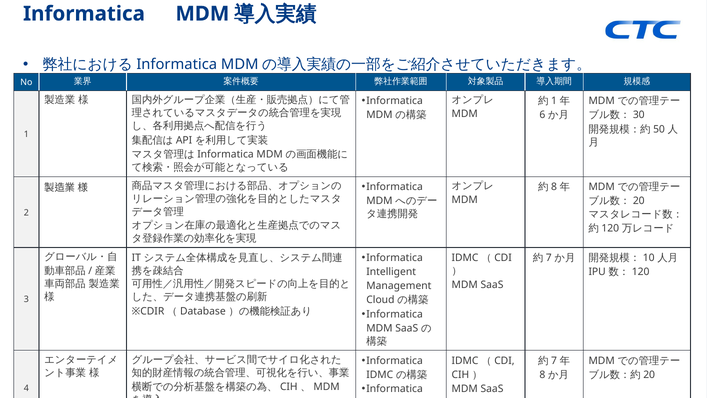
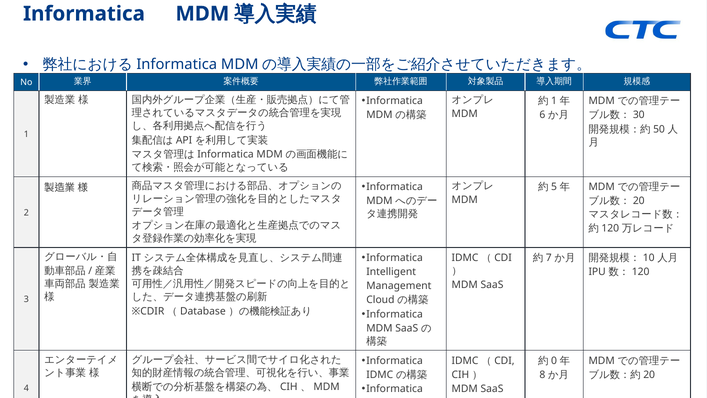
8: 8 -> 5 (554, 187)
7: 7 -> 0 (554, 360)
